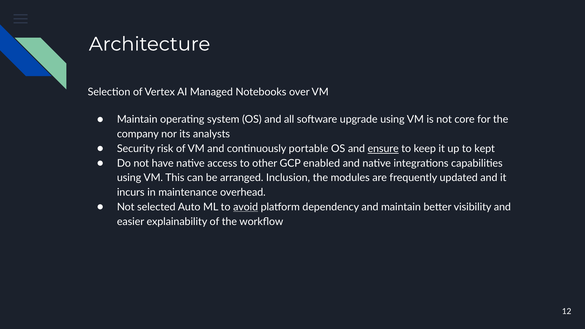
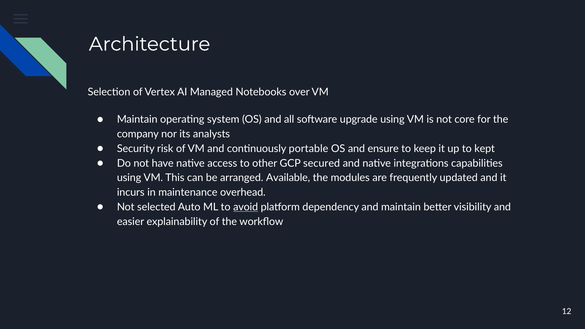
ensure underline: present -> none (383, 149)
enabled: enabled -> secured (322, 163)
Inclusion: Inclusion -> Available (288, 178)
